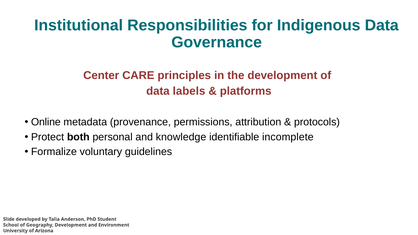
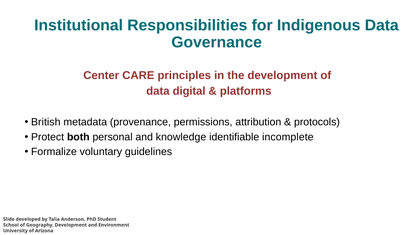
labels: labels -> digital (189, 91)
Online: Online -> British (46, 122)
